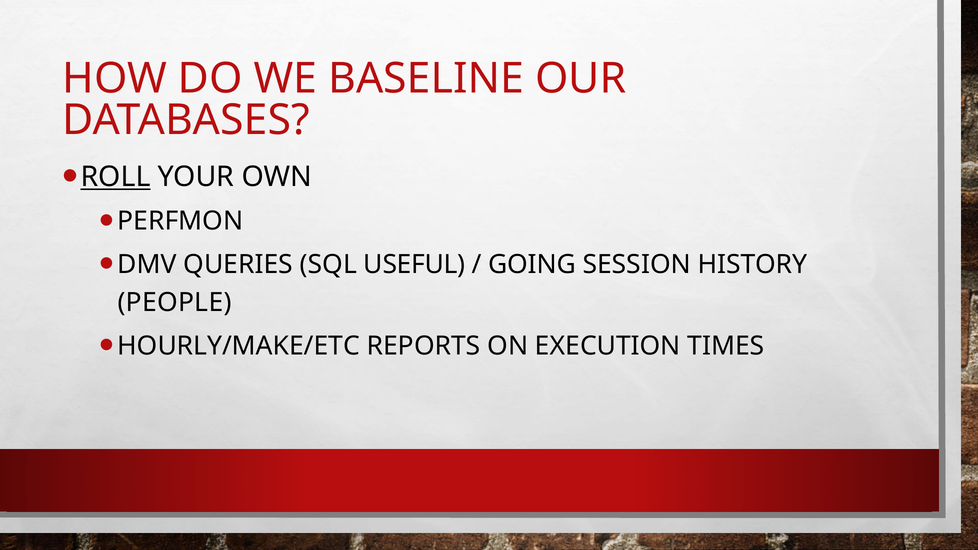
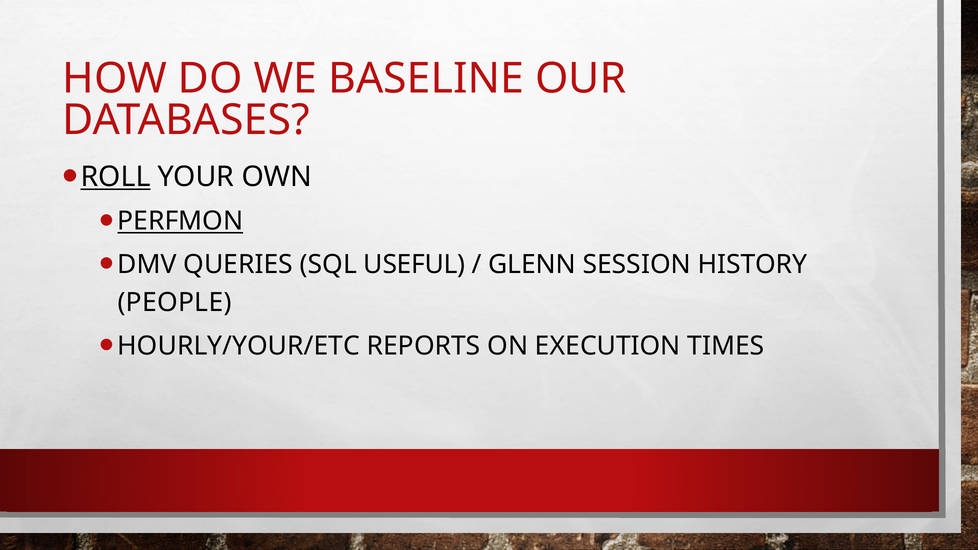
PERFMON underline: none -> present (180, 221)
GOING: GOING -> GLENN (532, 265)
HOURLY/MAKE/ETC: HOURLY/MAKE/ETC -> HOURLY/YOUR/ETC (239, 346)
